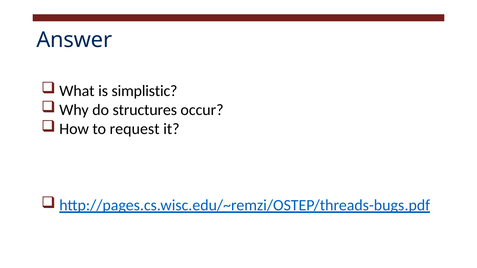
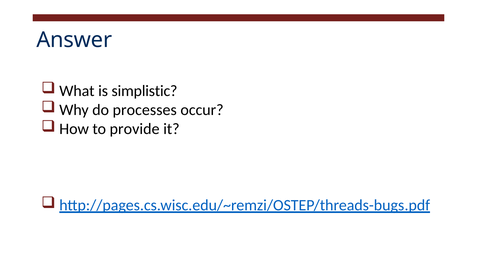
structures: structures -> processes (145, 110)
request: request -> provide (135, 129)
